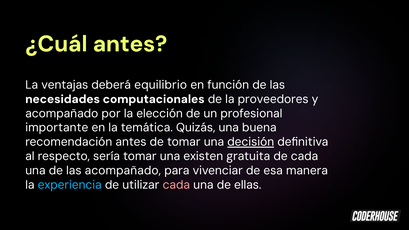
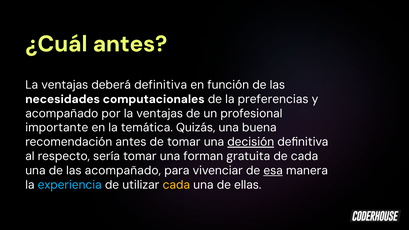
deberá equilibrio: equilibrio -> definitiva (161, 85)
proveedores: proveedores -> preferencias (273, 99)
por la elección: elección -> ventajas (160, 113)
existen: existen -> forman (203, 156)
esa underline: none -> present (273, 171)
cada colour: pink -> yellow (176, 185)
